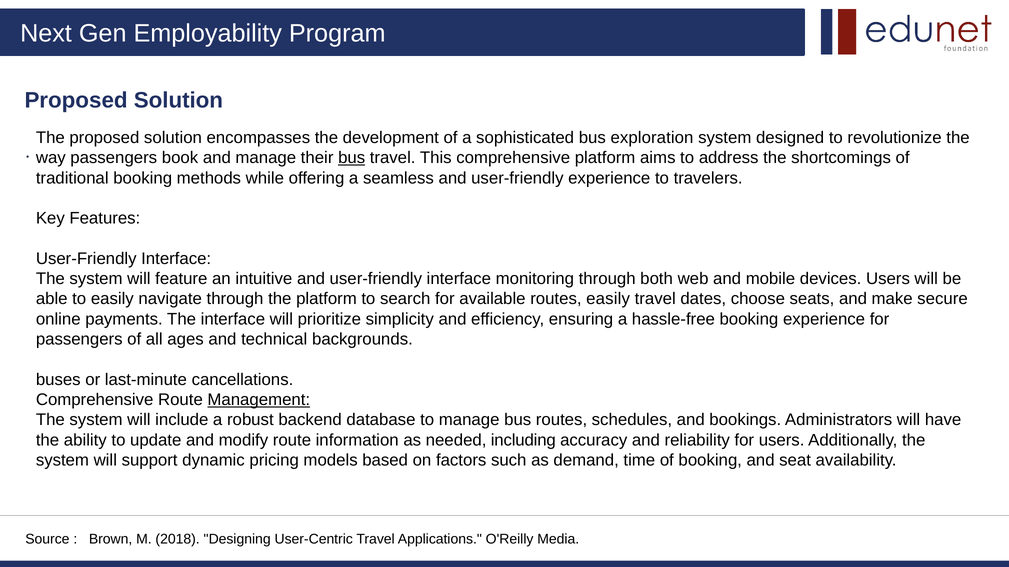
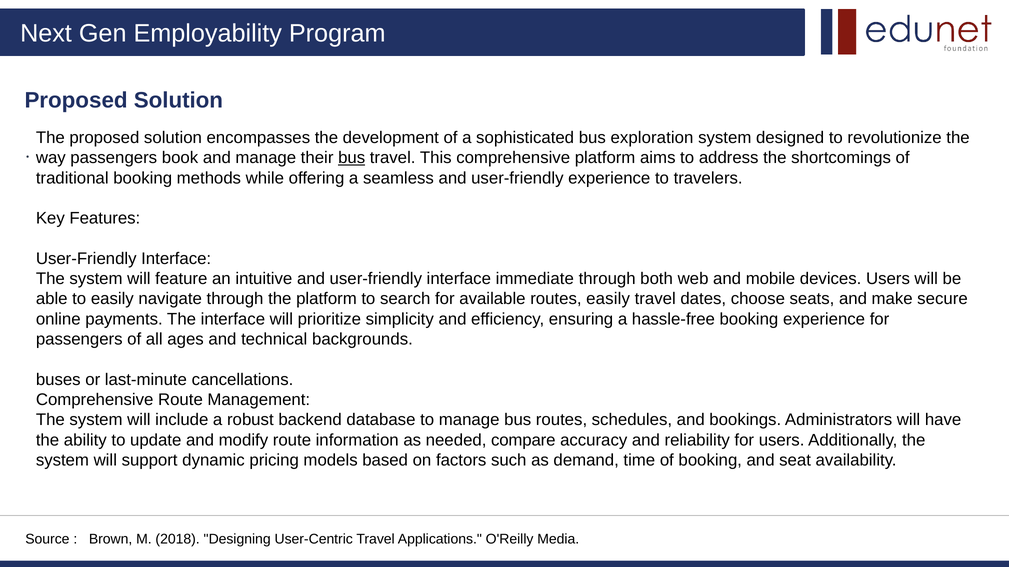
monitoring: monitoring -> immediate (535, 279)
Management underline: present -> none (259, 400)
including: including -> compare (523, 441)
